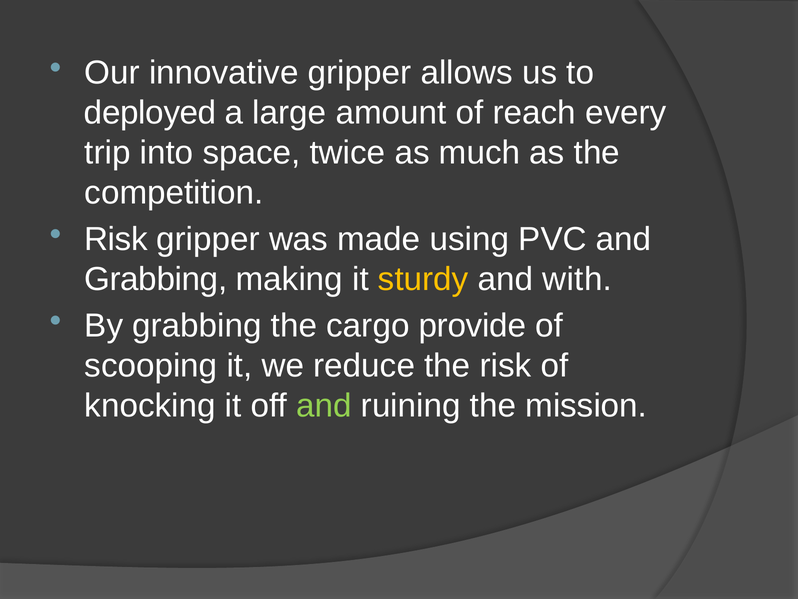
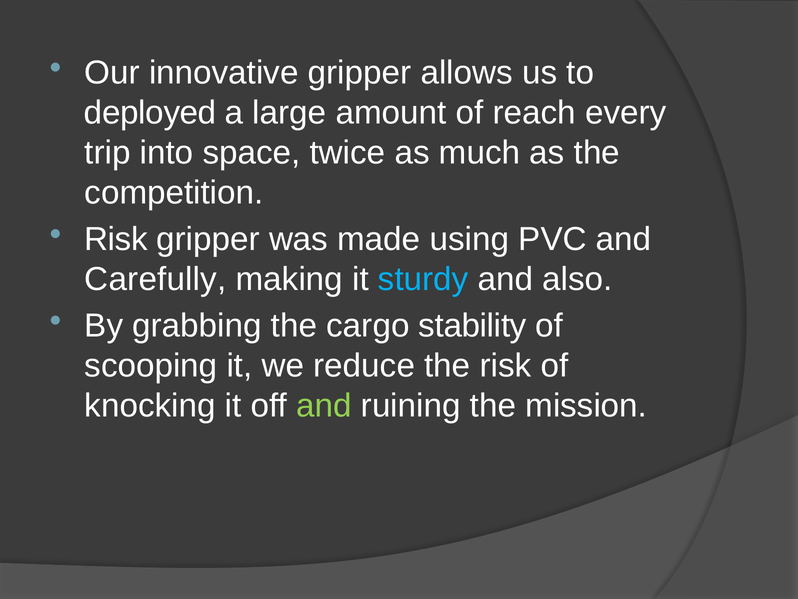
Grabbing: Grabbing -> Carefully (155, 279)
sturdy colour: yellow -> light blue (423, 279)
with: with -> also (577, 279)
provide: provide -> stability (472, 325)
